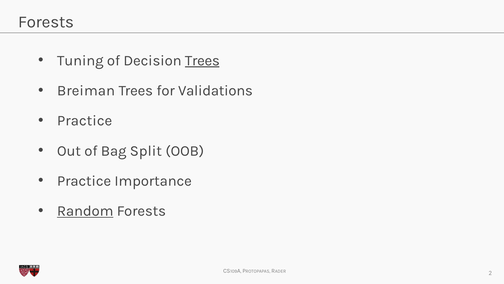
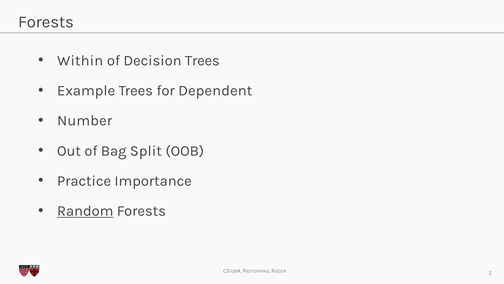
Tuning: Tuning -> Within (80, 60)
Trees underline: present -> none (202, 60)
Breiman: Breiman -> Example (86, 90)
Validations: Validations -> Dependent (215, 90)
Practice: Practice -> Number (85, 120)
